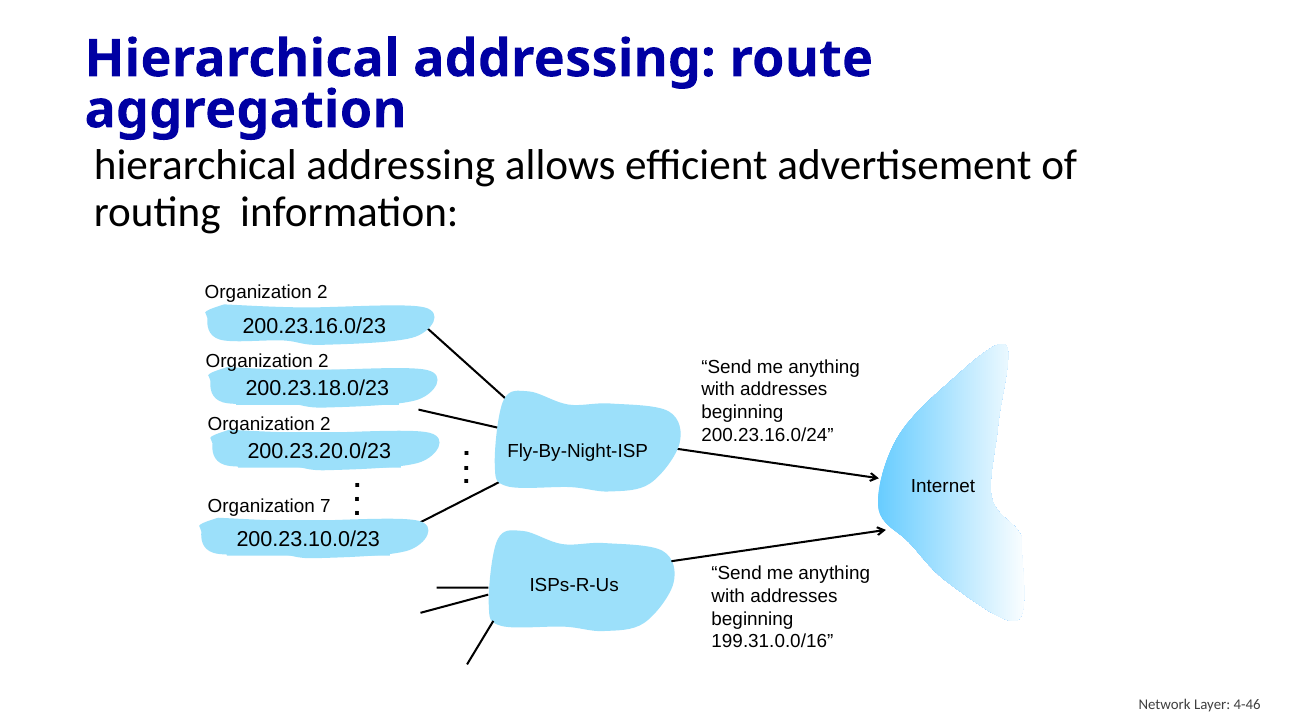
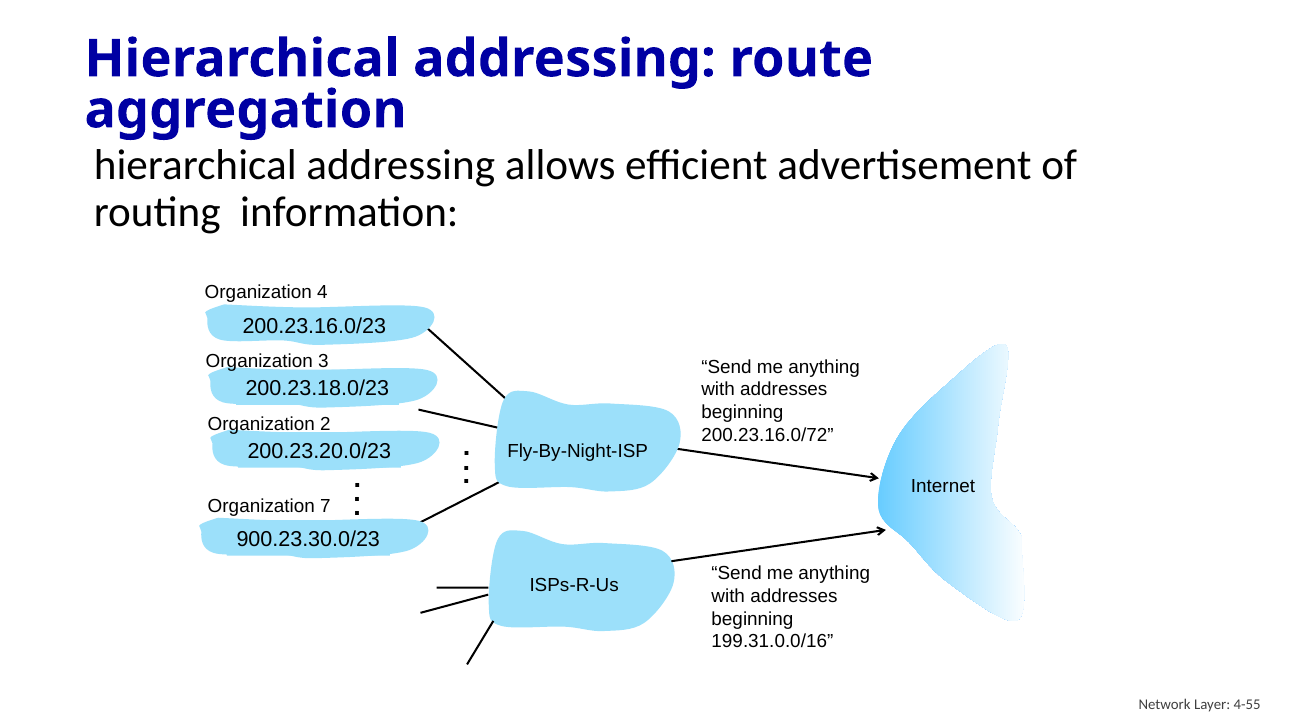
2: 2 -> 4 (322, 293)
2: 2 -> 3 (323, 362)
200.23.16.0/24: 200.23.16.0/24 -> 200.23.16.0/72 (768, 435)
200.23.10.0/23: 200.23.10.0/23 -> 900.23.30.0/23 (308, 540)
4-46: 4-46 -> 4-55 (1247, 705)
